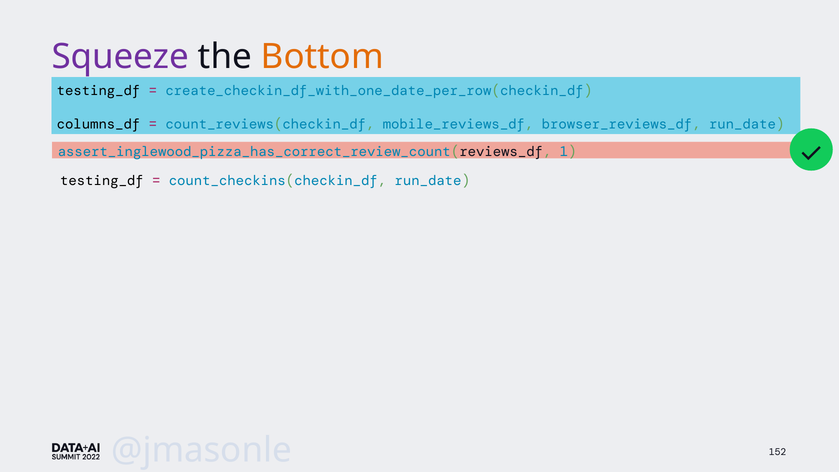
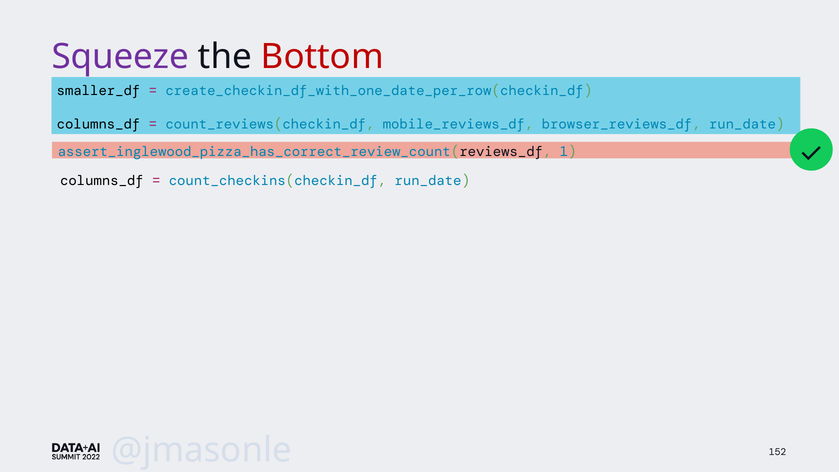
Bottom colour: orange -> red (322, 57)
testing_df: testing_df -> smaller_df (99, 91)
testing_df: testing_df -> columns_df (102, 181)
